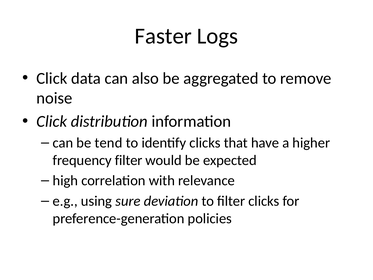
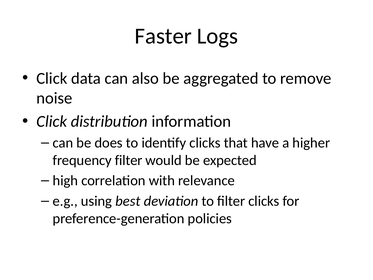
tend: tend -> does (109, 143)
sure: sure -> best (128, 201)
